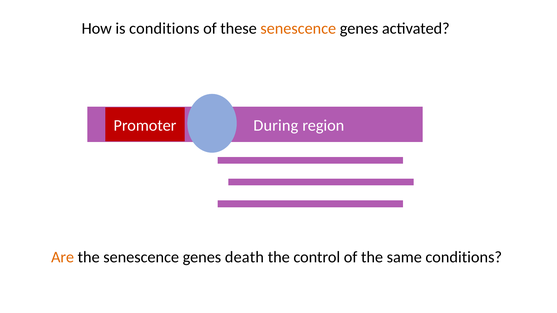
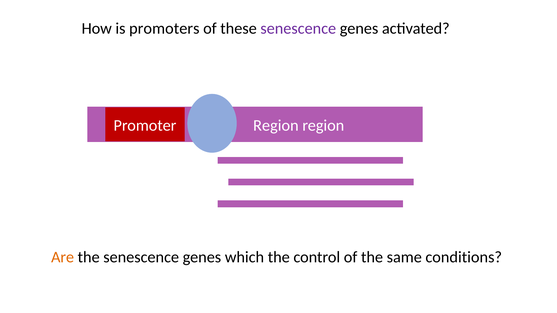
is conditions: conditions -> promoters (164, 28)
senescence colour: orange -> purple (298, 28)
Promoter During: During -> Region (276, 125)
death: death -> which (244, 257)
